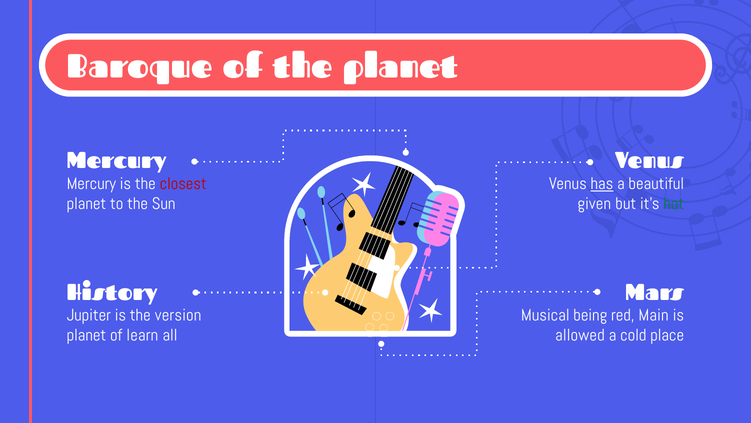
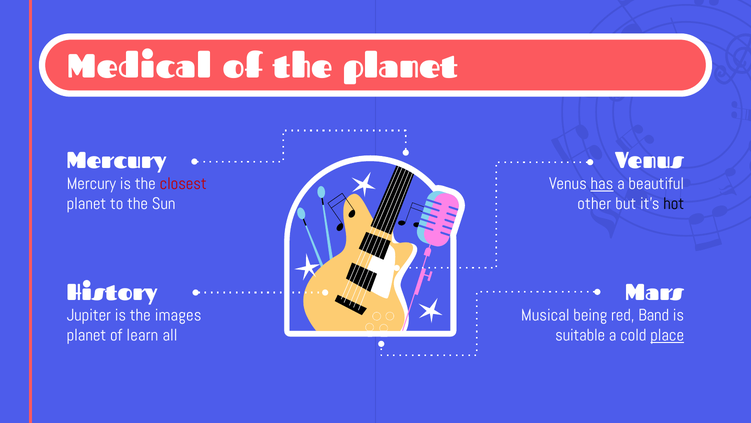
Baroque: Baroque -> Medical (139, 66)
given: given -> other (594, 203)
hot colour: green -> black (674, 203)
version: version -> images (178, 315)
Main: Main -> Band (654, 315)
allowed: allowed -> suitable (580, 335)
place underline: none -> present (667, 335)
